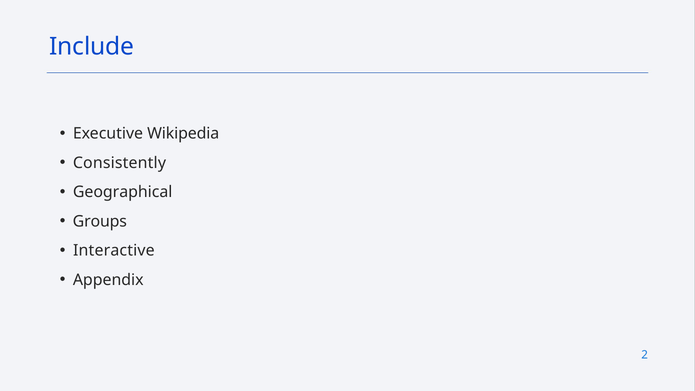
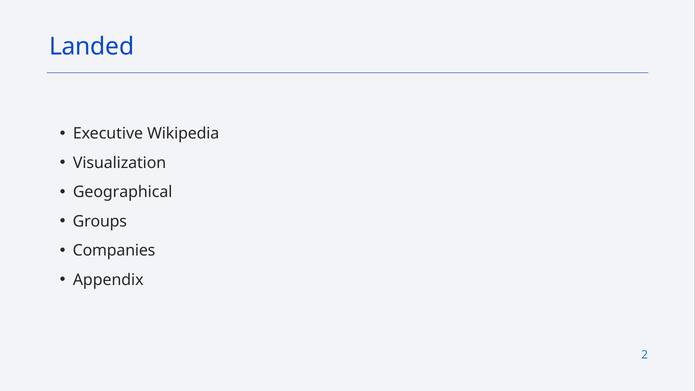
Include: Include -> Landed (92, 46)
Consistently: Consistently -> Visualization (120, 163)
Interactive: Interactive -> Companies (114, 251)
